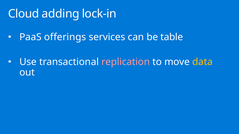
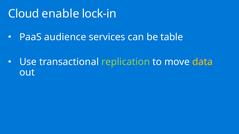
adding: adding -> enable (60, 14)
offerings: offerings -> audience (65, 37)
replication colour: pink -> light green (126, 62)
